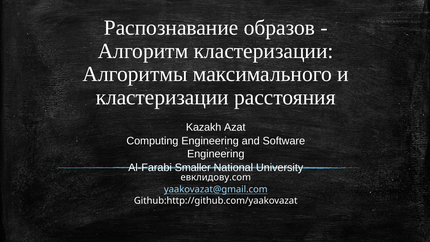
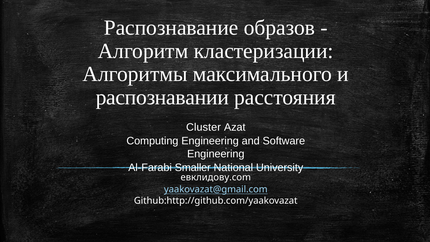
кластеризации: кластеризации -> распознавании (162, 97)
Kazakh: Kazakh -> Cluster (204, 127)
